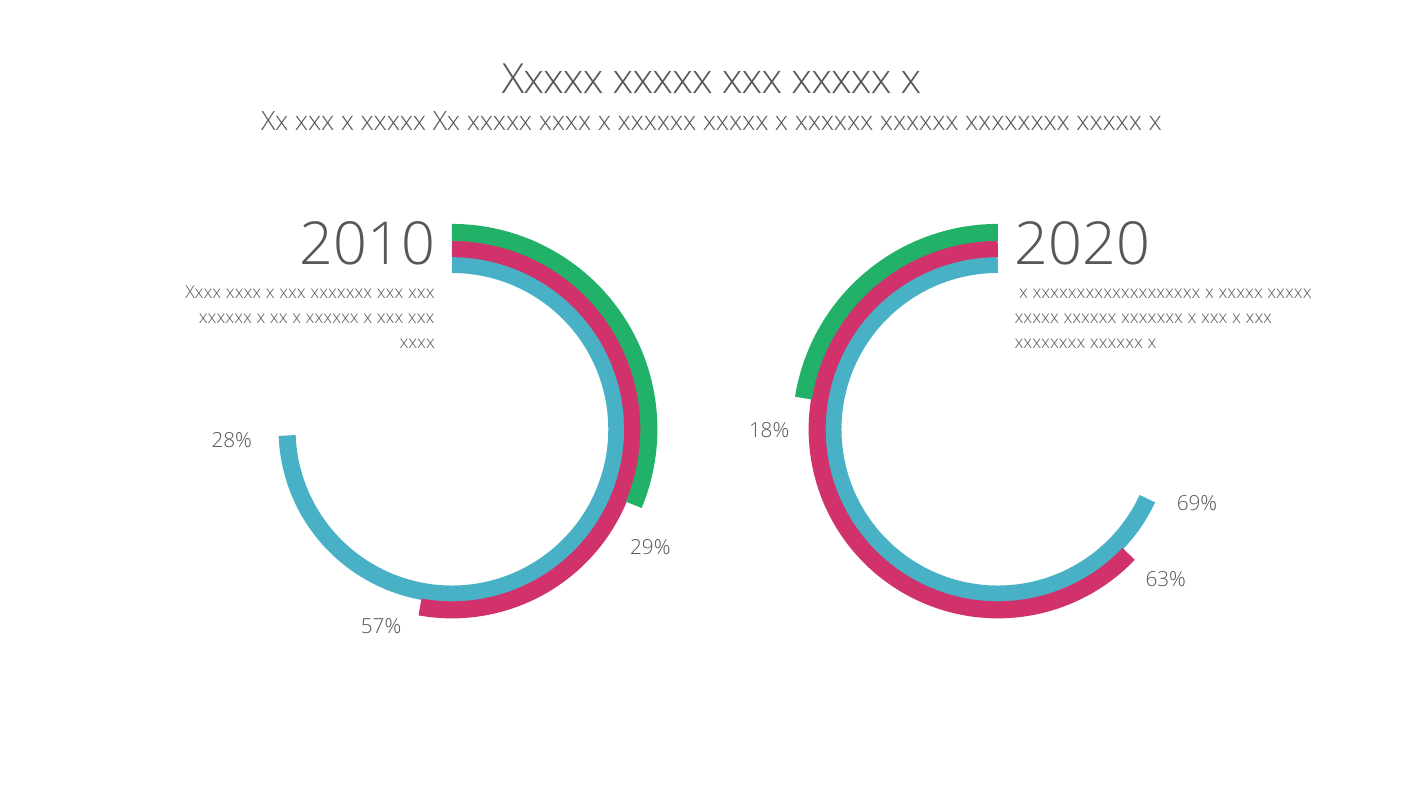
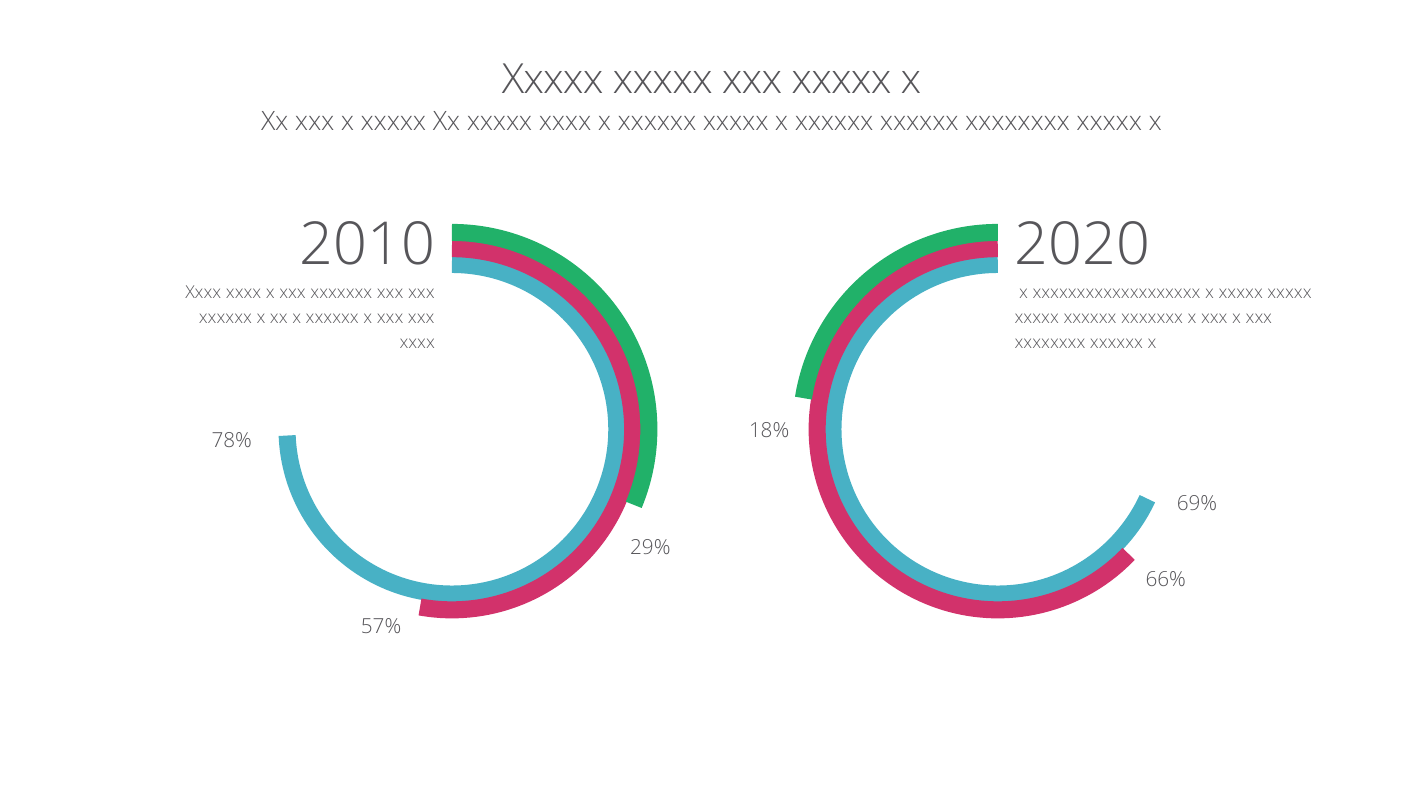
28%: 28% -> 78% (232, 441)
63%: 63% -> 66% (1166, 580)
